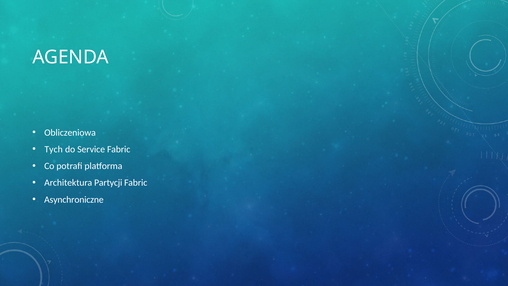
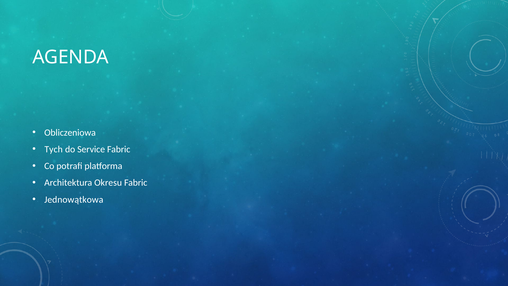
Partycji: Partycji -> Okresu (108, 183)
Asynchroniczne: Asynchroniczne -> Jednowątkowa (74, 199)
